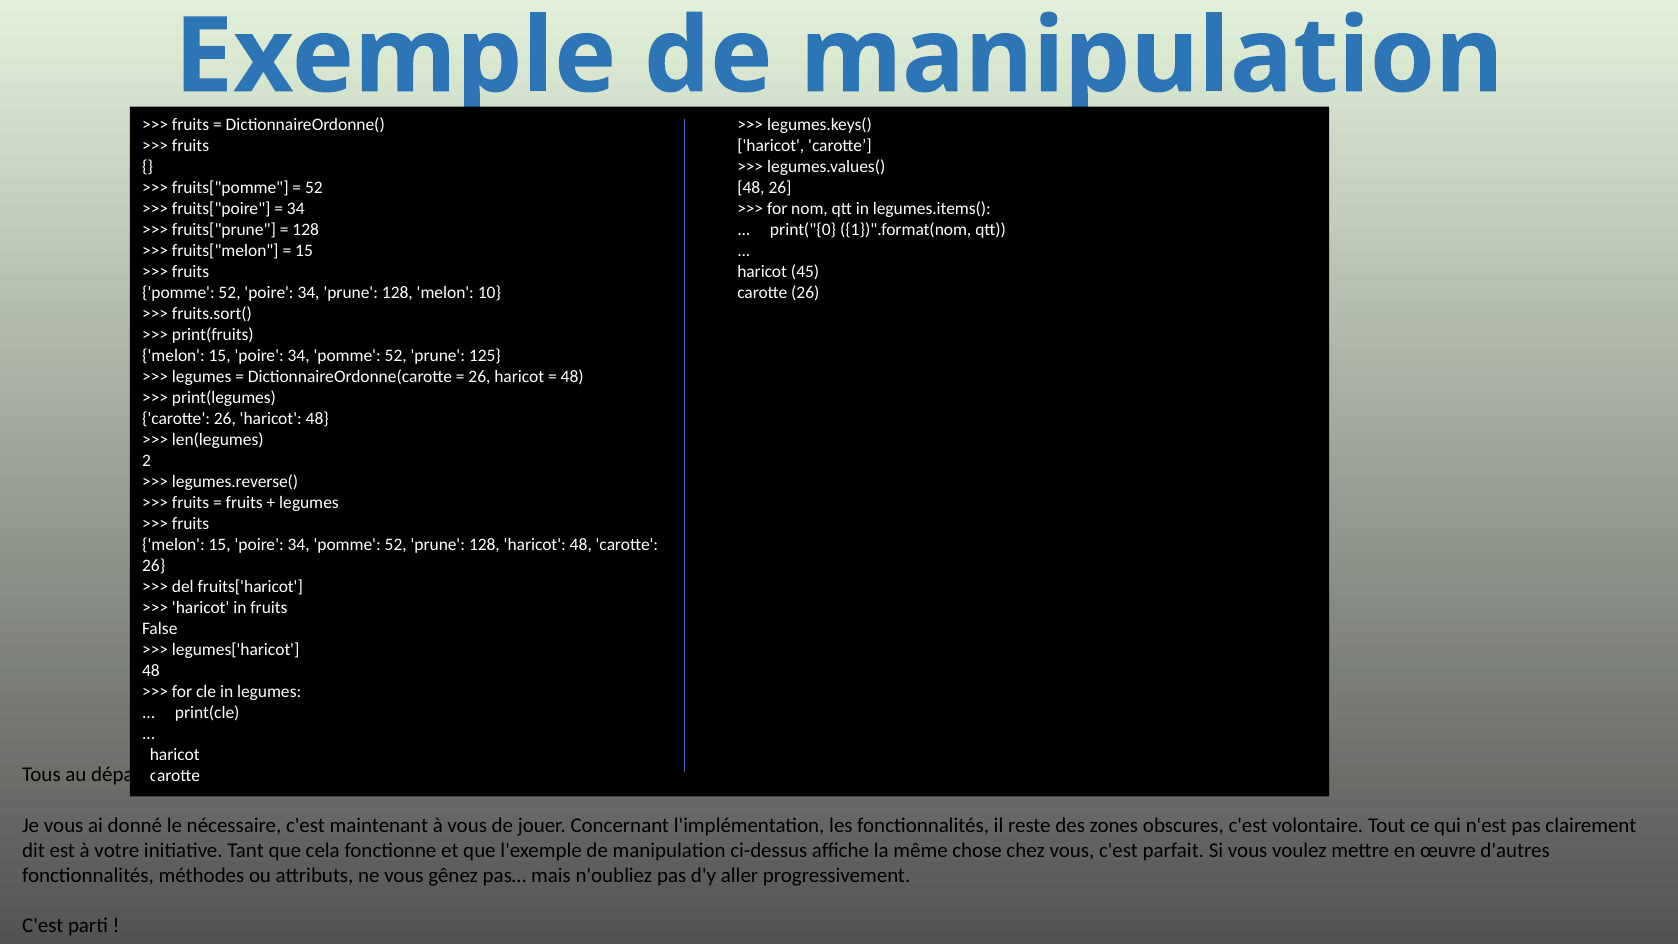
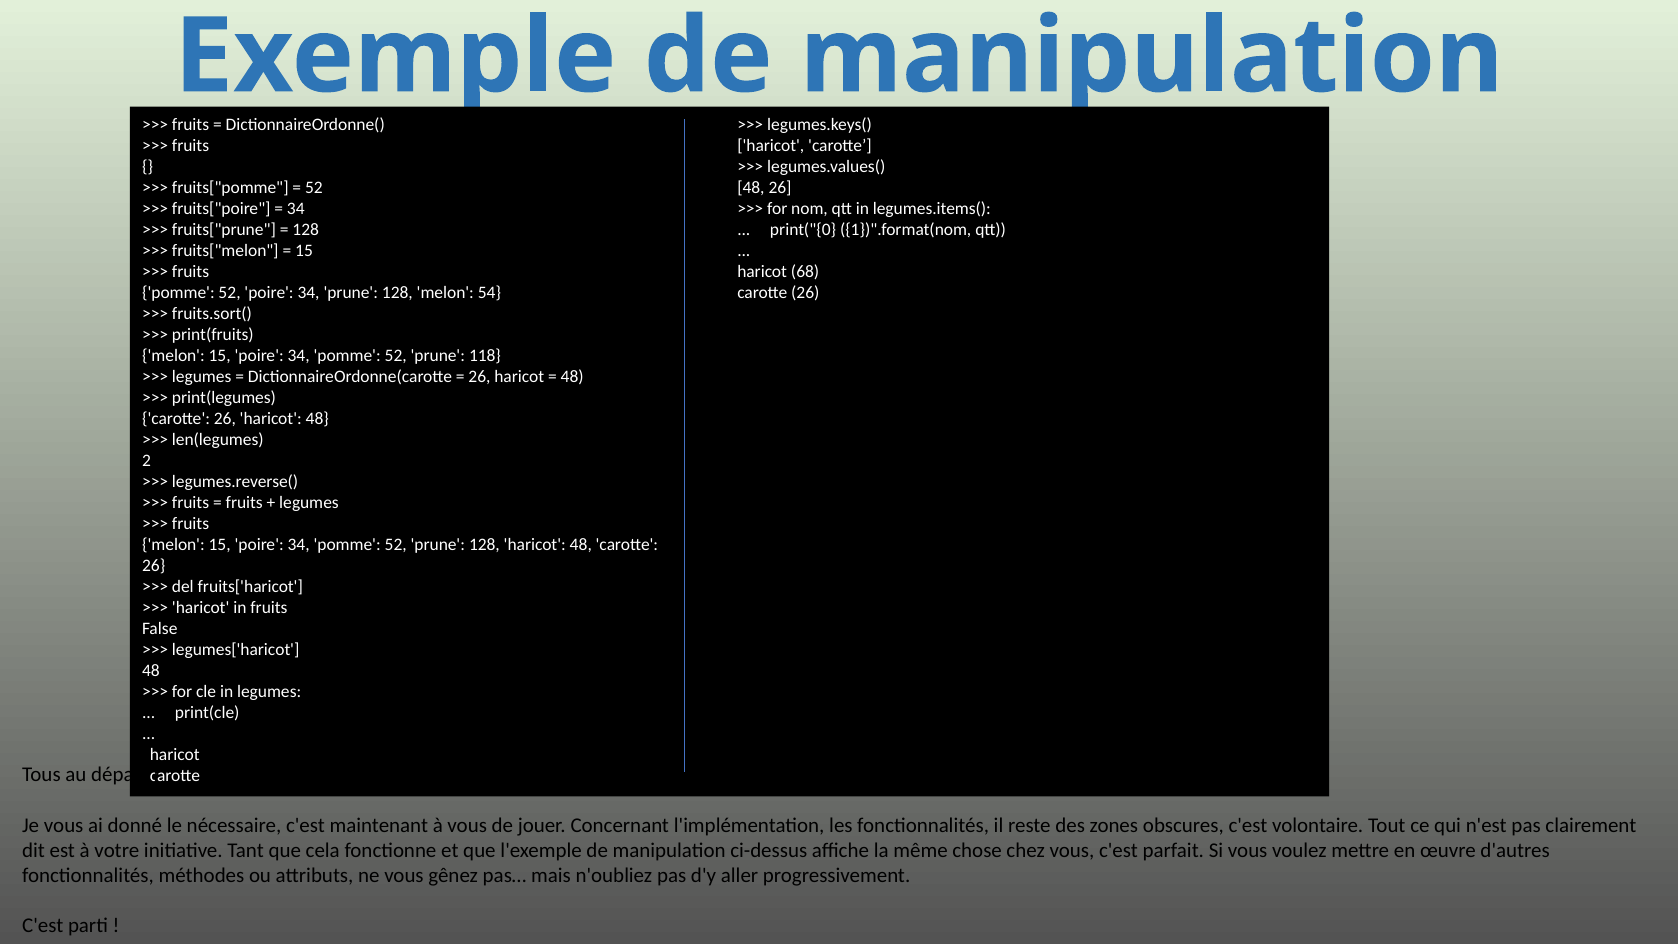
45: 45 -> 68 (805, 272)
10: 10 -> 54 (489, 293)
125: 125 -> 118 (485, 356)
